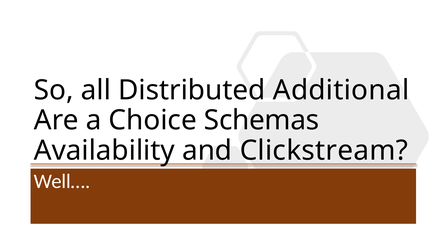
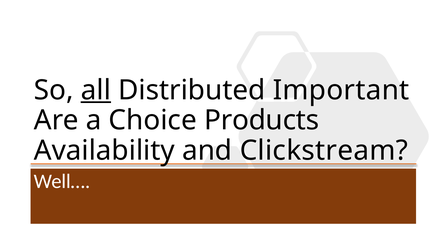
all underline: none -> present (96, 90)
Additional: Additional -> Important (341, 90)
Schemas: Schemas -> Products (262, 120)
